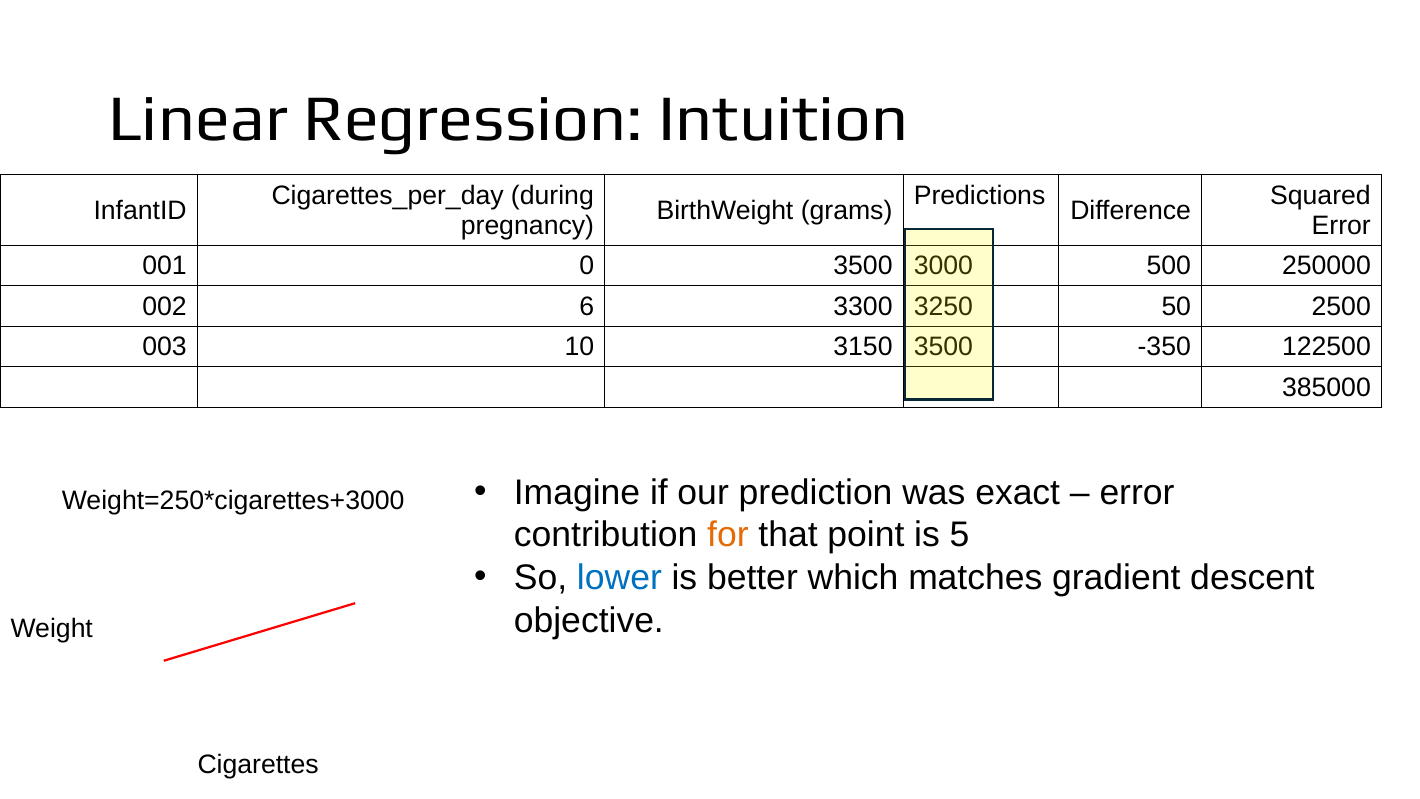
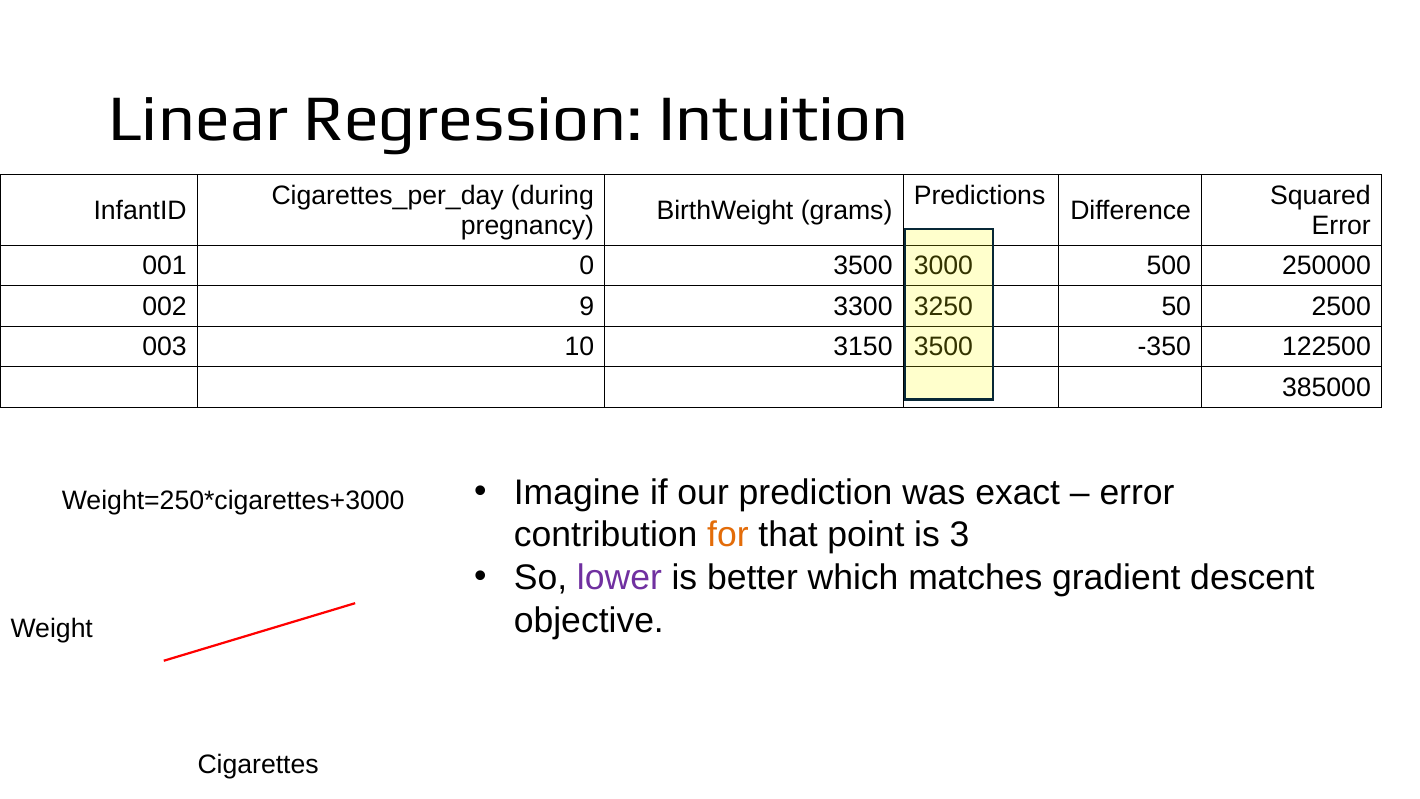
6: 6 -> 9 (587, 306)
5: 5 -> 3 (960, 535)
lower colour: blue -> purple (619, 578)
